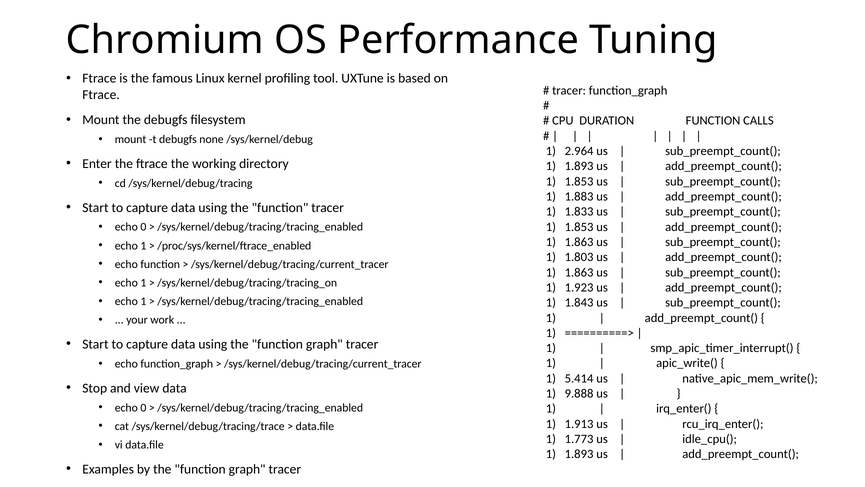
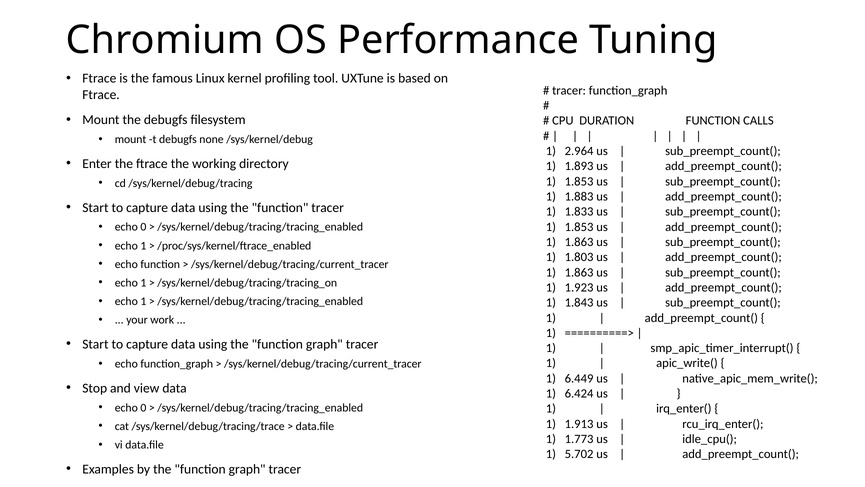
5.414: 5.414 -> 6.449 (579, 378)
9.888: 9.888 -> 6.424 (579, 393)
1.893: 1.893 -> 5.702 (579, 454)
